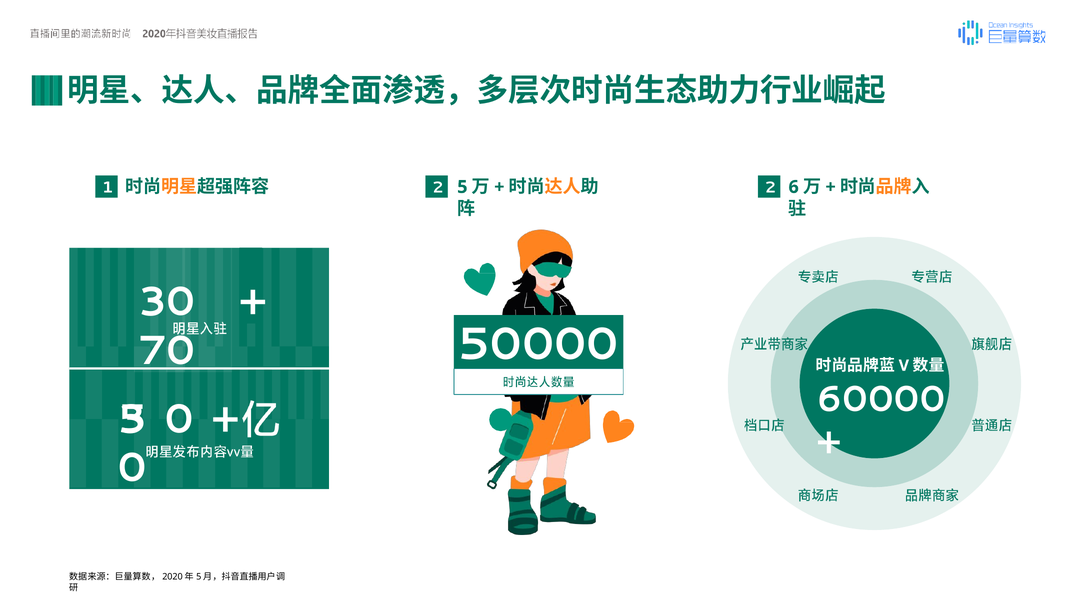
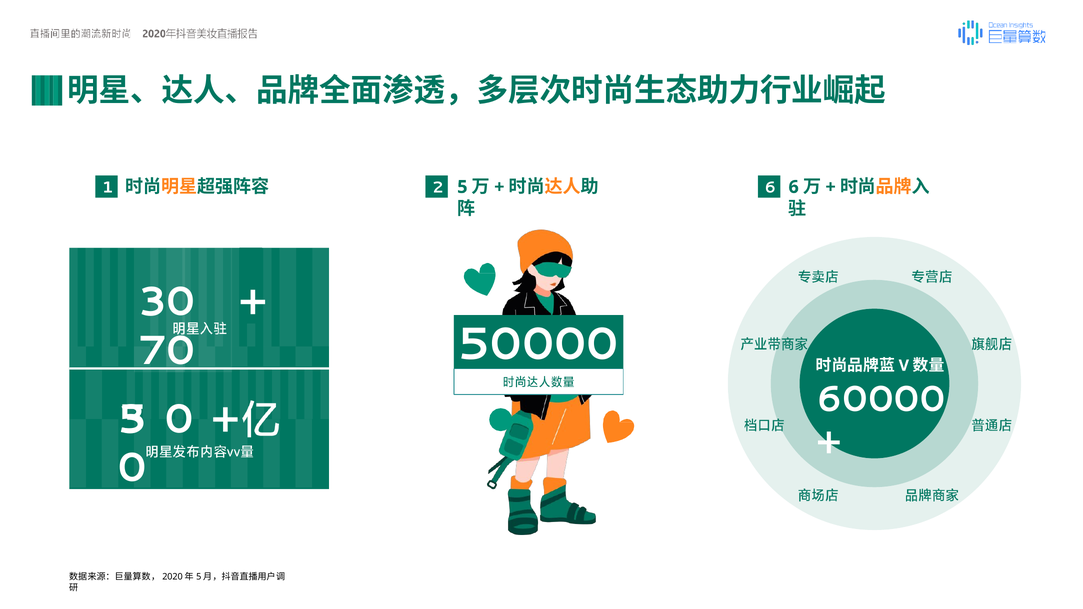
2 2: 2 -> 6 (770, 187)
